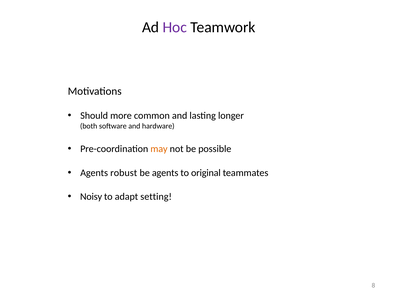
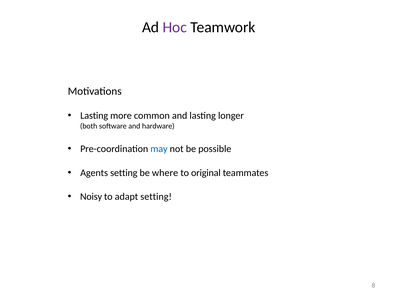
Should: Should -> Lasting (94, 116)
may colour: orange -> blue (159, 149)
Agents robust: robust -> setting (124, 173)
be agents: agents -> where (165, 173)
